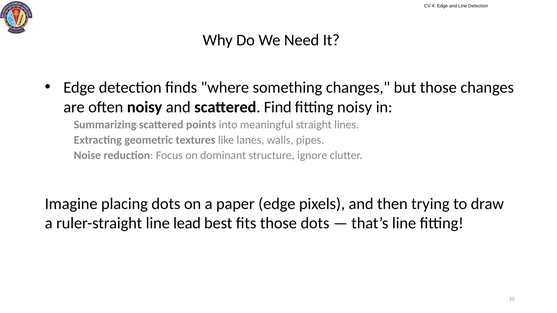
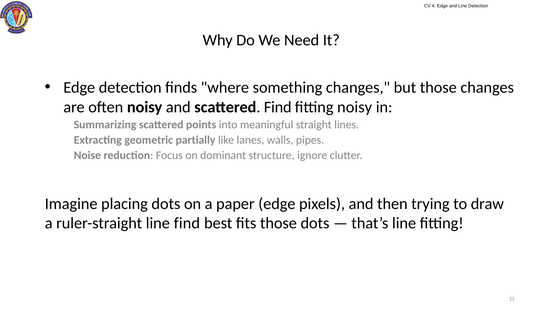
textures: textures -> partially (196, 140)
line lead: lead -> find (187, 223)
